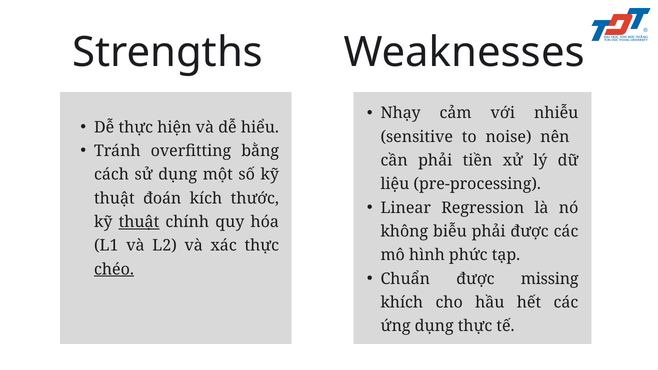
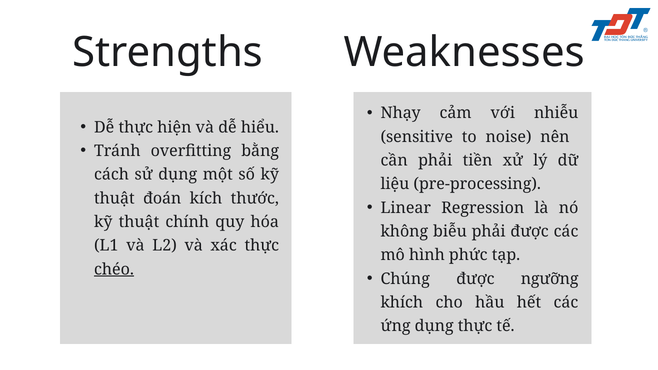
thuật underline: present -> none (139, 222)
Chuẩn: Chuẩn -> Chúng (405, 279)
missing: missing -> ngưỡng (550, 279)
